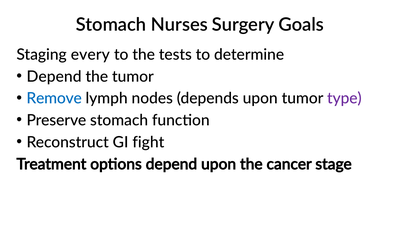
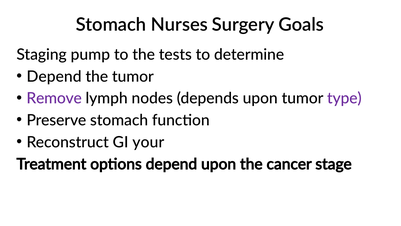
every: every -> pump (90, 55)
Remove colour: blue -> purple (54, 98)
fight: fight -> your (148, 142)
